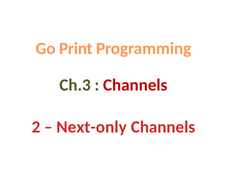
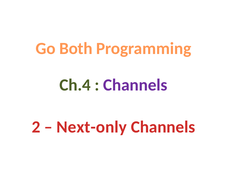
Print: Print -> Both (76, 49)
Ch.3: Ch.3 -> Ch.4 (75, 85)
Channels colour: red -> purple (135, 85)
